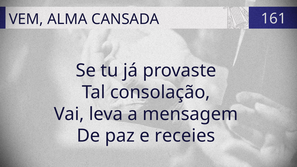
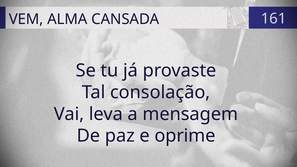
receies: receies -> oprime (185, 136)
